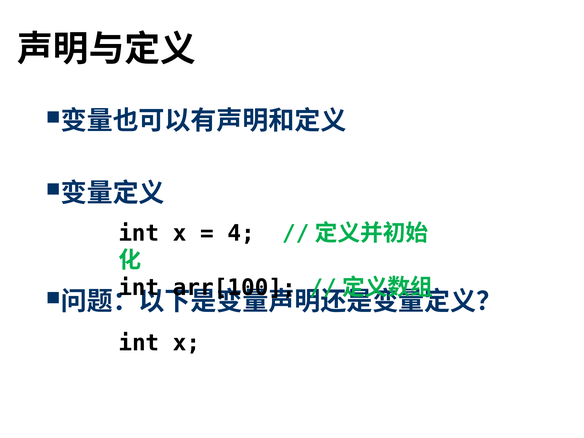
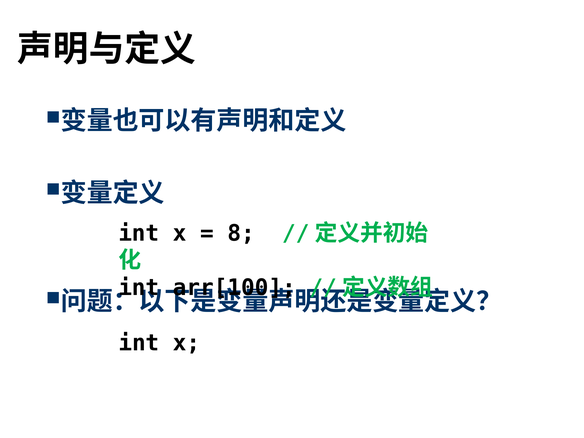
4: 4 -> 8 (241, 233)
